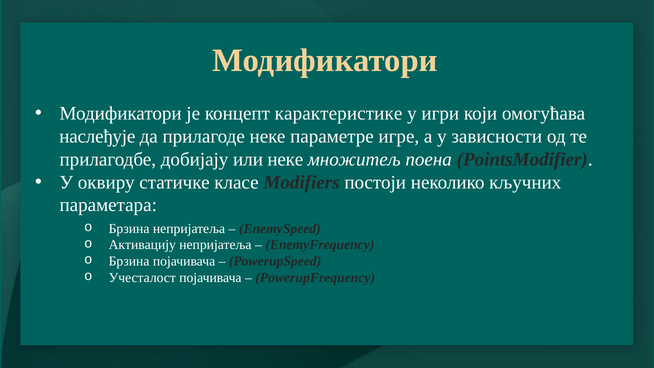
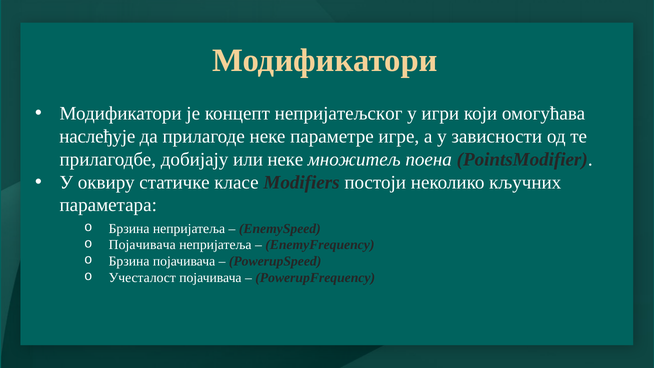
карактеристике: карактеристике -> непријатељског (339, 114)
Активацију: Активацију -> Појачивача (142, 245)
